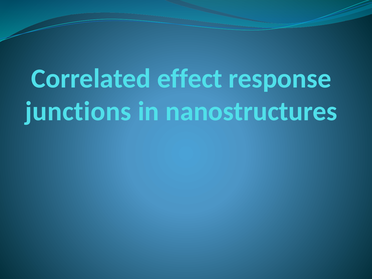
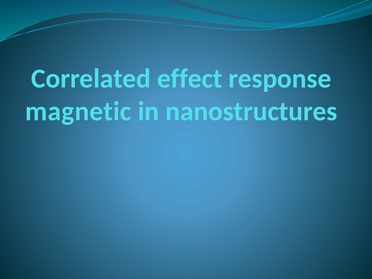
junctions: junctions -> magnetic (78, 111)
